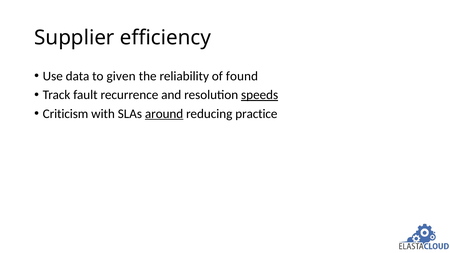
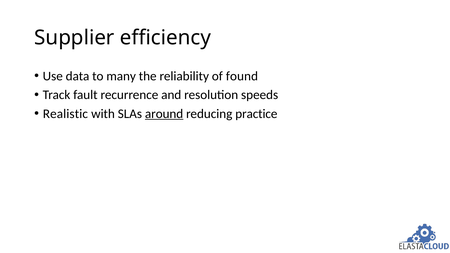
given: given -> many (121, 76)
speeds underline: present -> none (260, 95)
Criticism: Criticism -> Realistic (65, 114)
